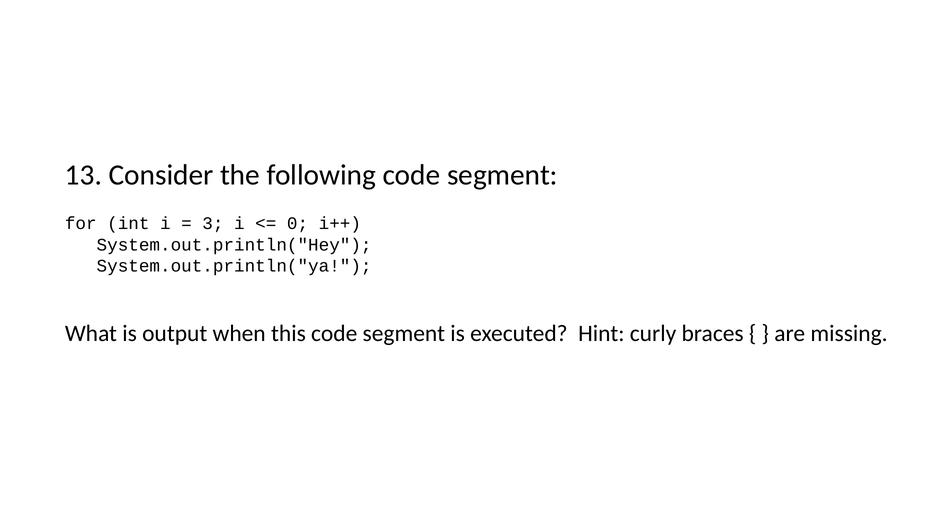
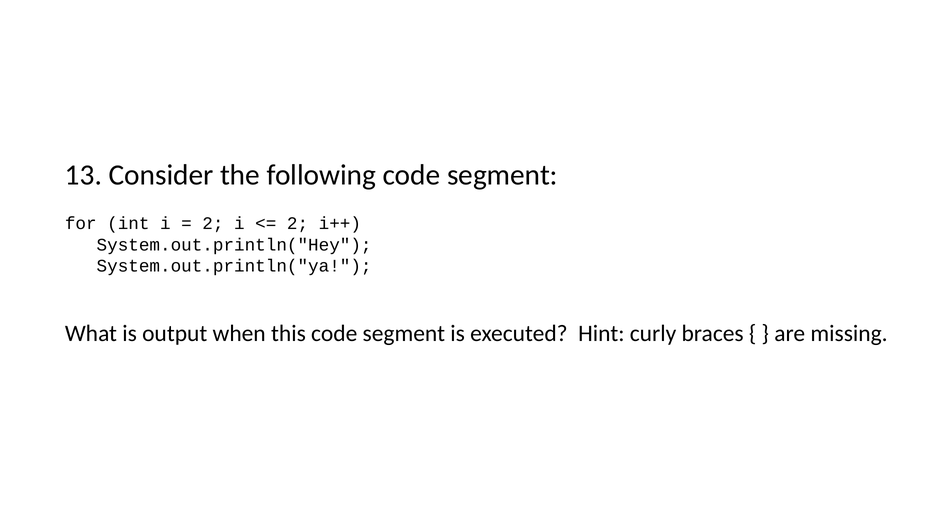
3: 3 -> 2 (213, 224)
0: 0 -> 2 (298, 224)
